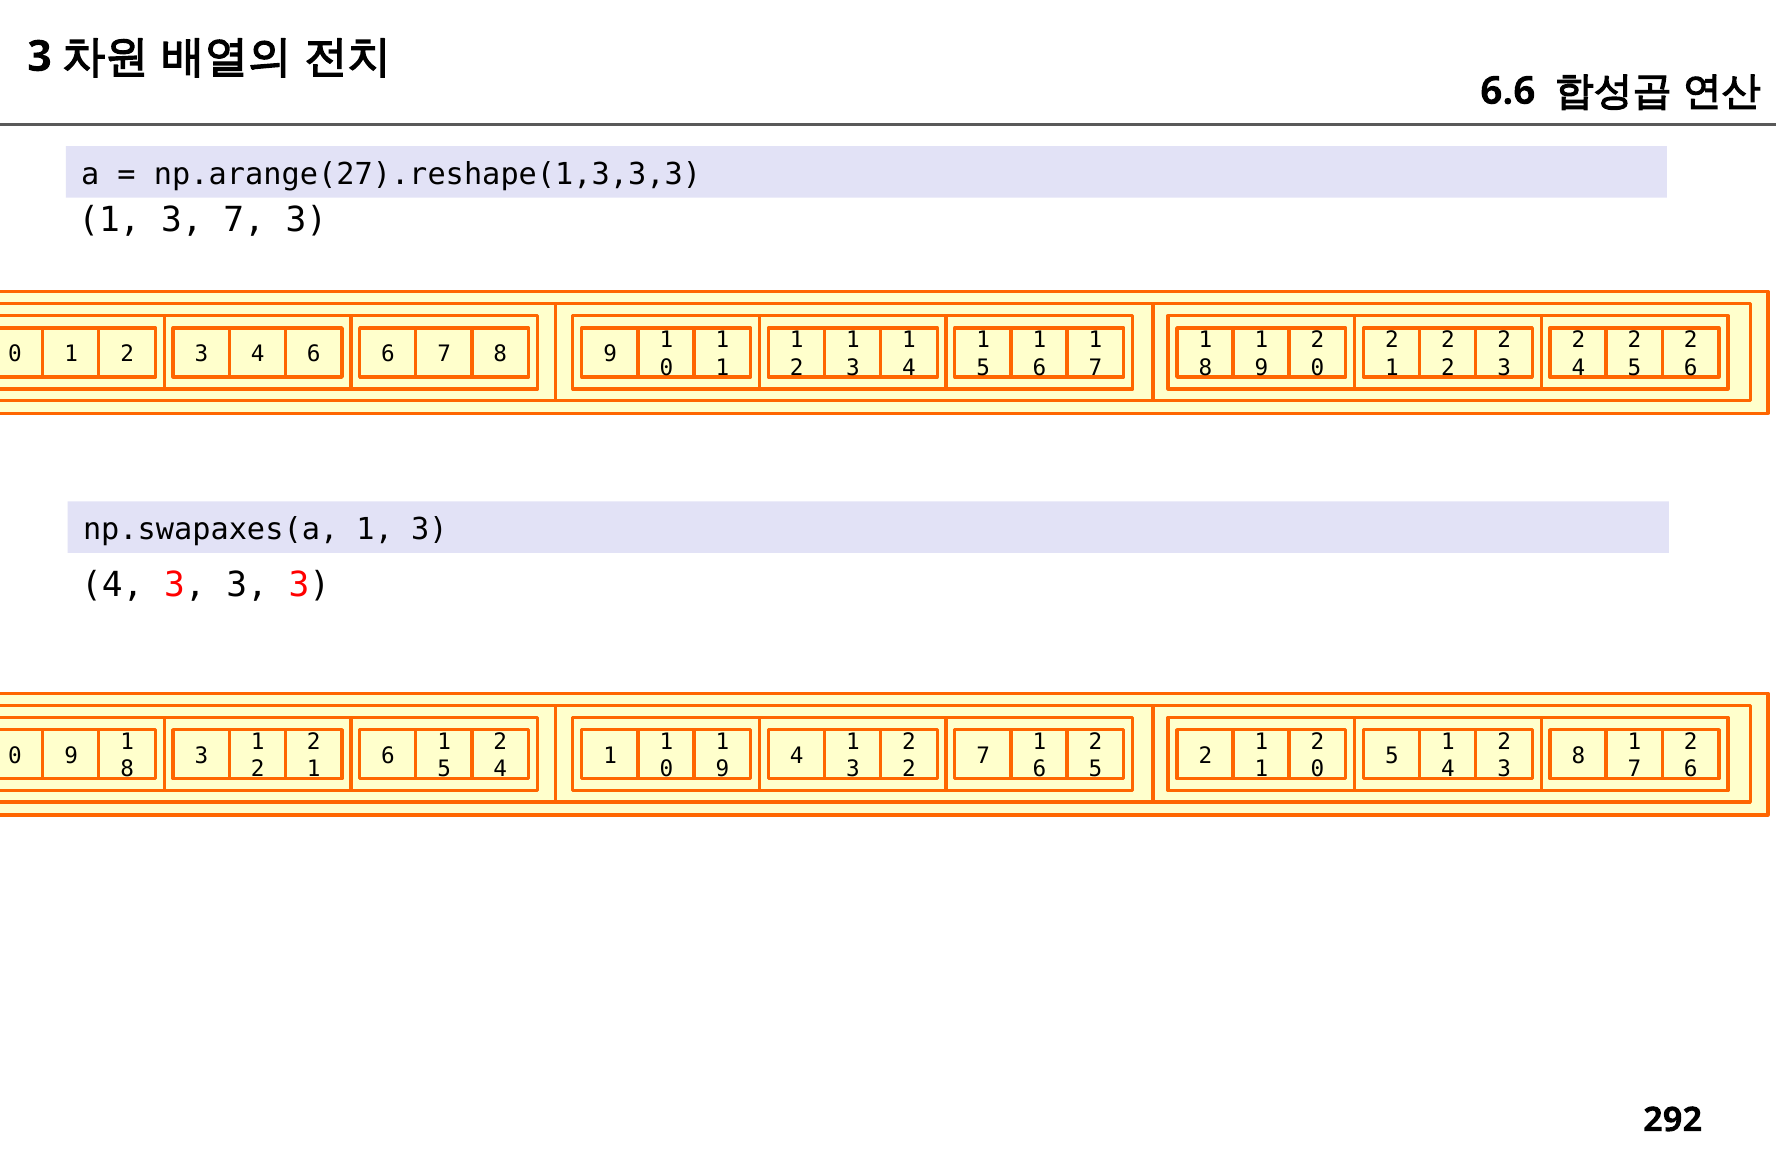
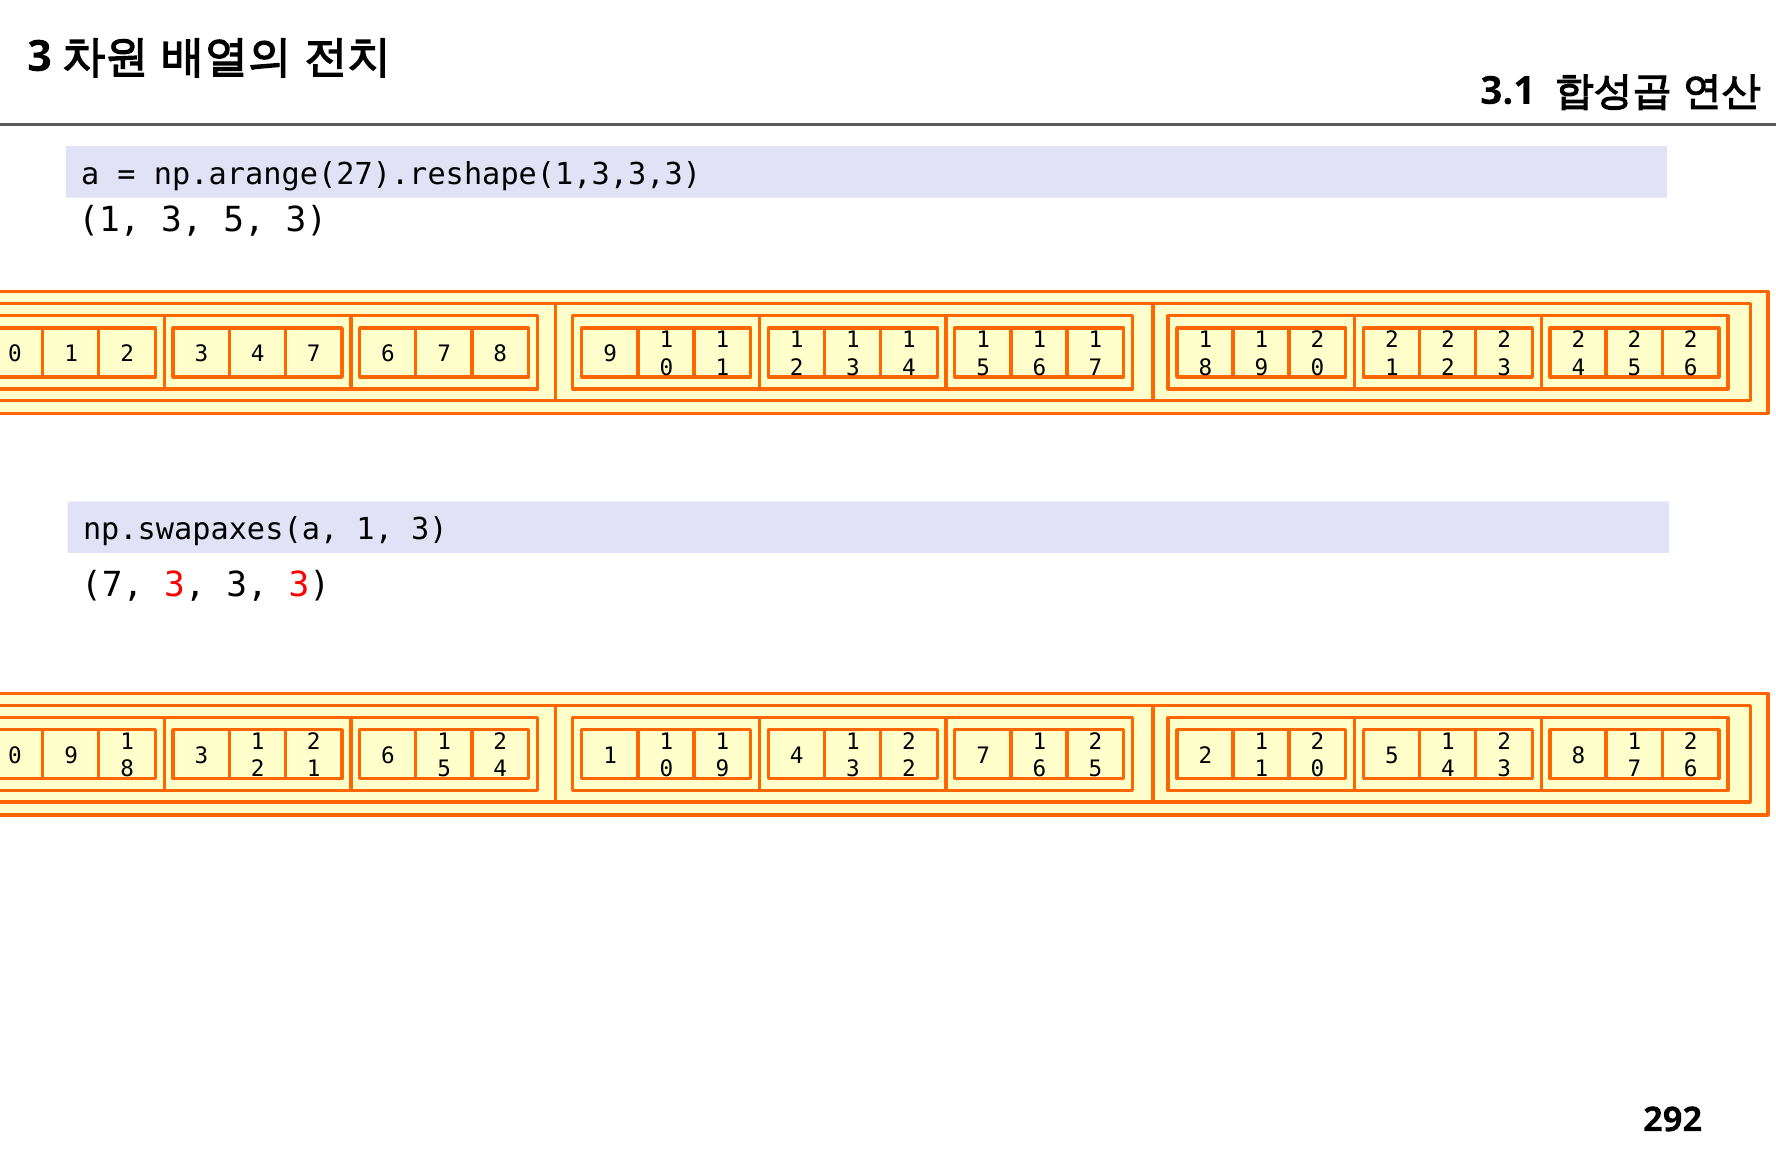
6.6: 6.6 -> 3.1 (1508, 91)
3 7: 7 -> 5 (244, 220)
4 6: 6 -> 7 (314, 354)
4: 4 -> 7 (112, 585)
